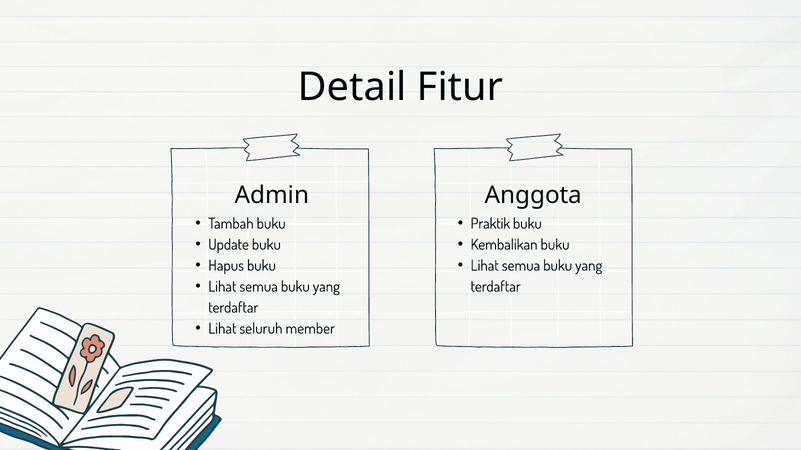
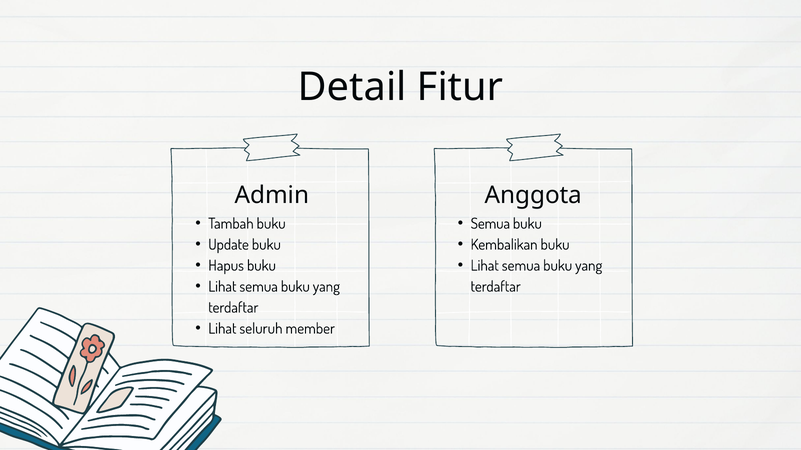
Praktik: Praktik -> Semua (490, 224)
